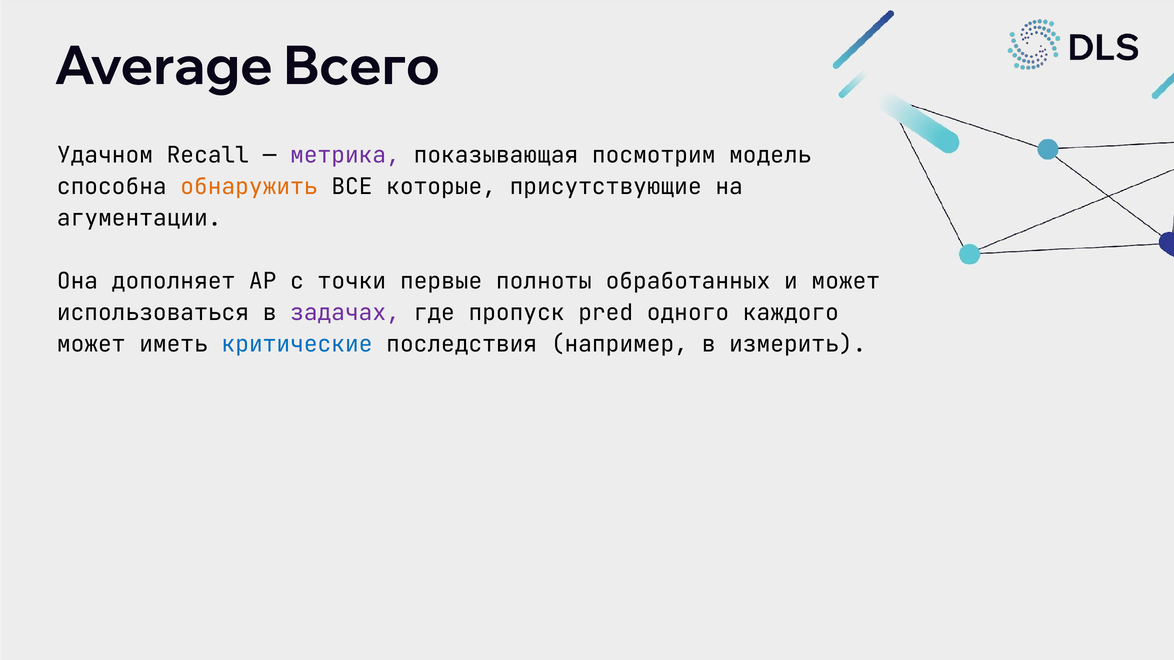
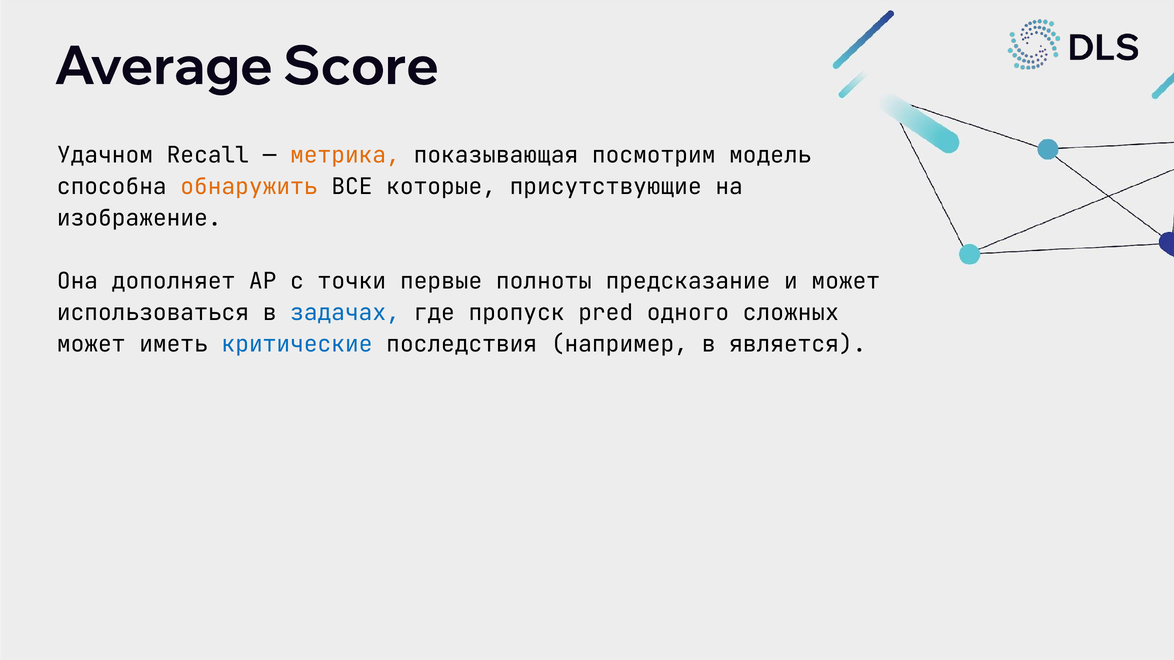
Всего: Всего -> Score (361, 66)
метрика colour: purple -> orange (345, 155)
агументации: агументации -> изображение (139, 218)
обработанных: обработанных -> предсказание (688, 281)
задачах colour: purple -> blue (345, 313)
каждого: каждого -> сложных (791, 313)
измерить: измерить -> является (798, 344)
